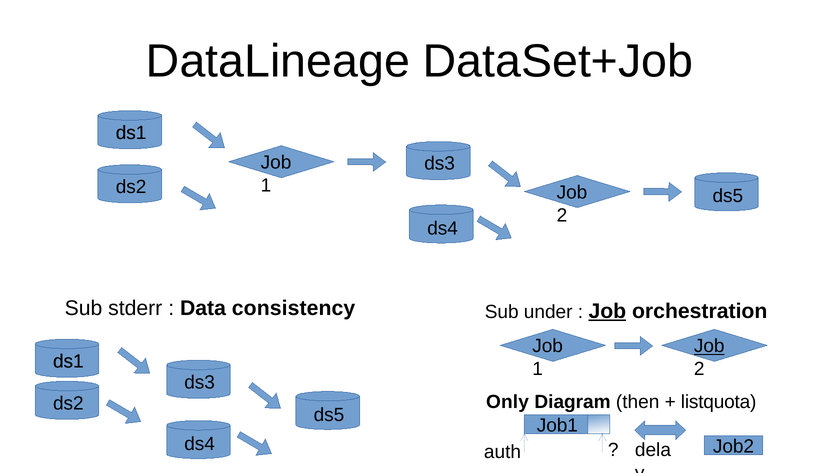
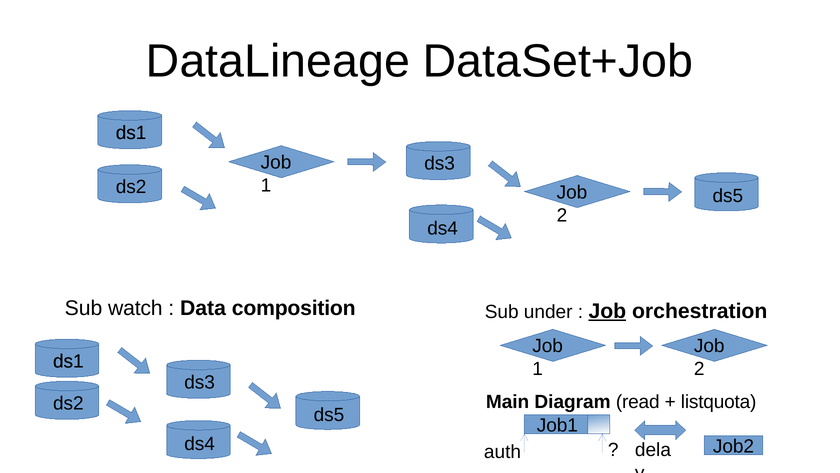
stderr: stderr -> watch (135, 308)
consistency: consistency -> composition (294, 308)
Job underline: present -> none (709, 346)
Only: Only -> Main (508, 402)
then: then -> read (638, 402)
